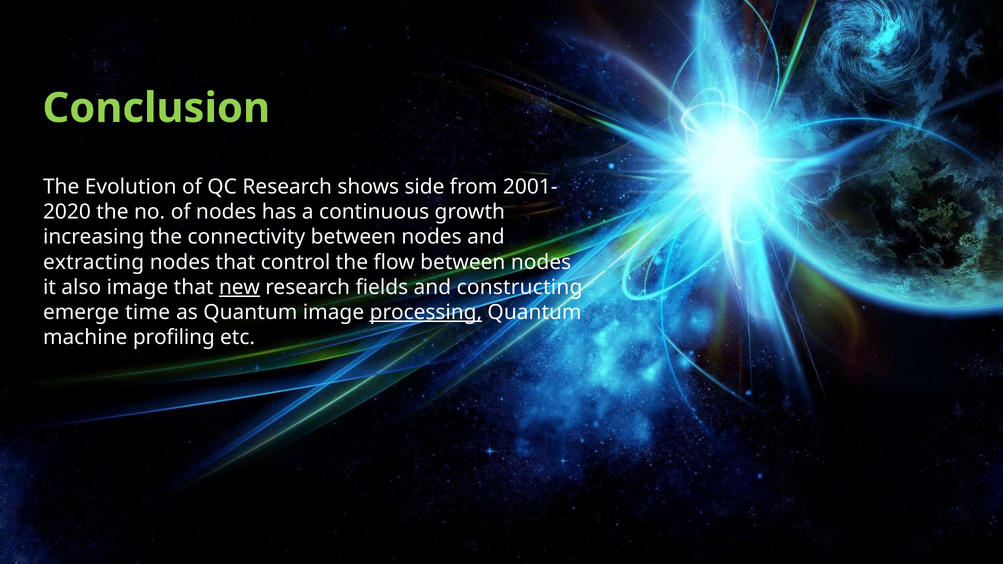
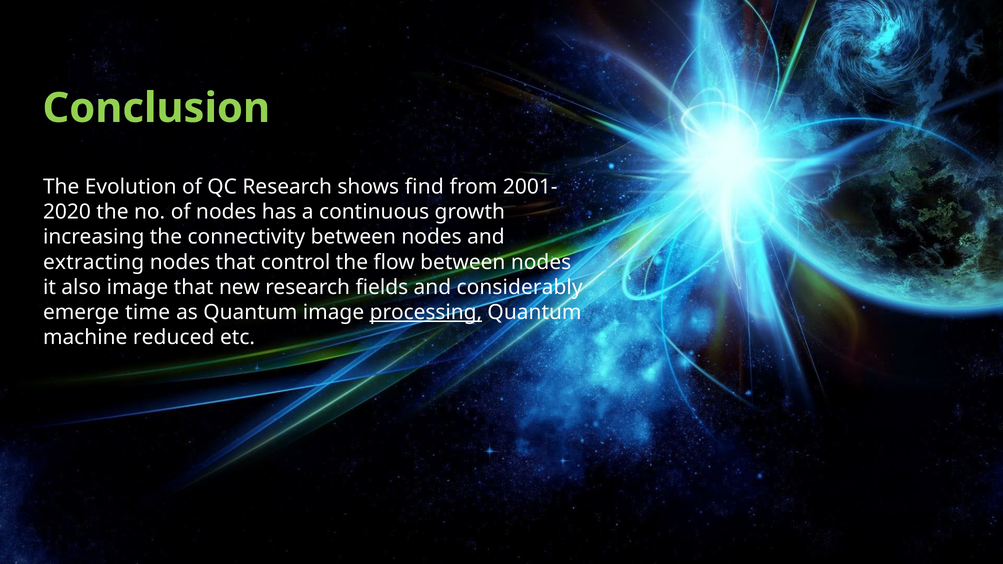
side: side -> find (424, 187)
new underline: present -> none (239, 287)
constructing: constructing -> considerably (520, 287)
profiling: profiling -> reduced (174, 337)
